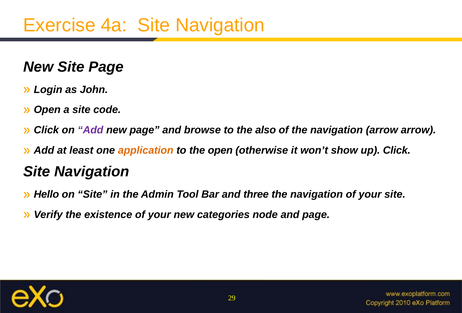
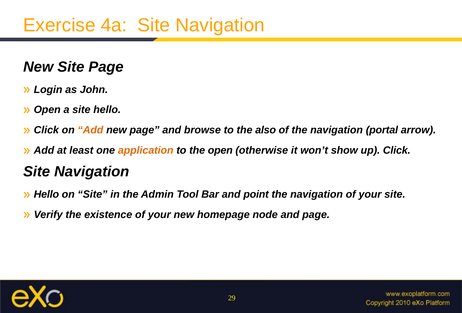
site code: code -> hello (107, 110)
Add colour: purple -> orange (90, 130)
navigation arrow: arrow -> portal (382, 130)
three: three -> point (256, 194)
categories: categories -> homepage (223, 215)
